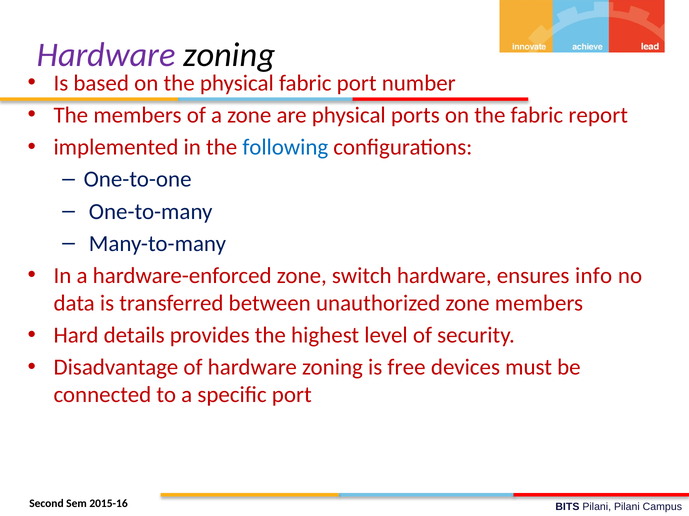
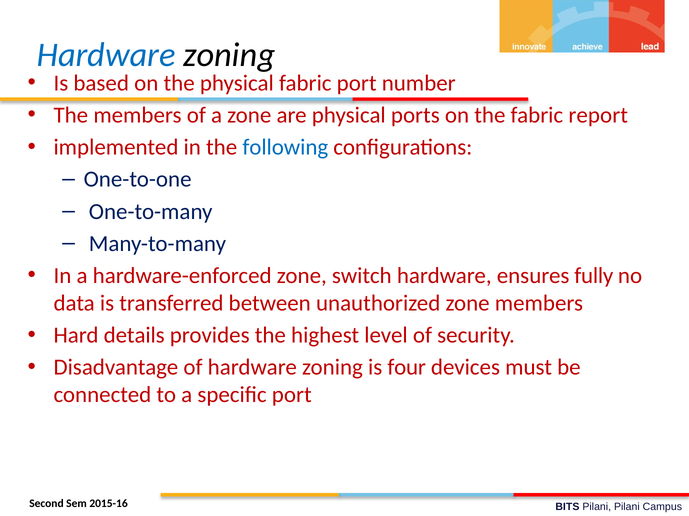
Hardware colour: purple -> blue (106, 55)
info: info -> fully (594, 276)
free: free -> four (407, 368)
